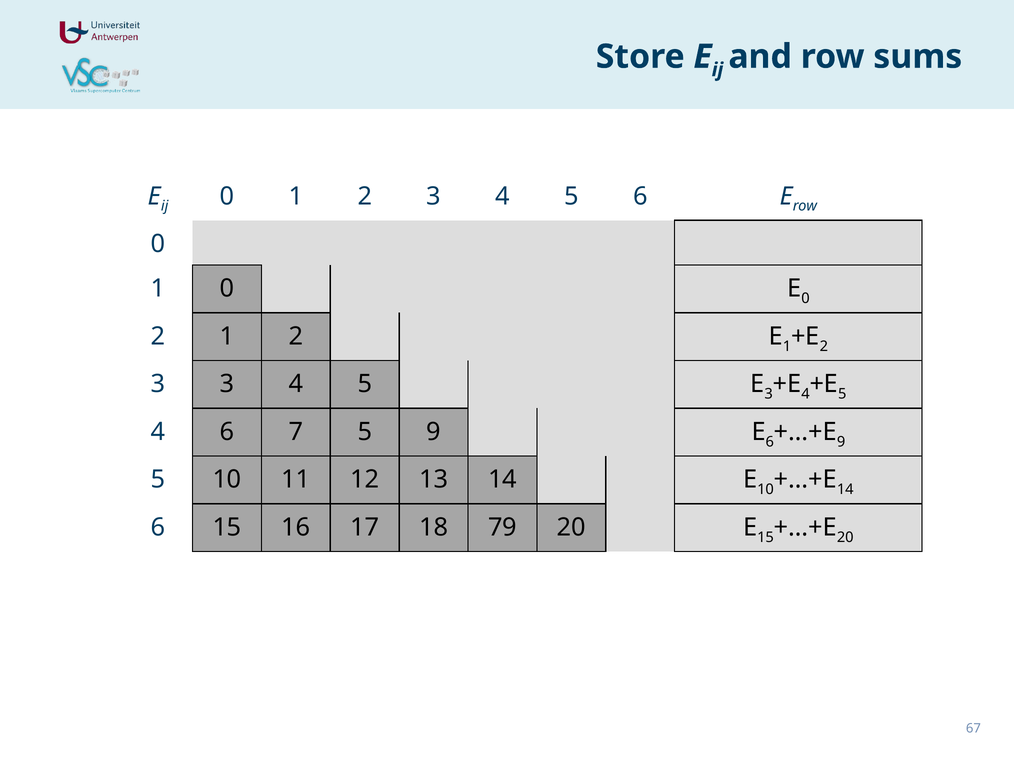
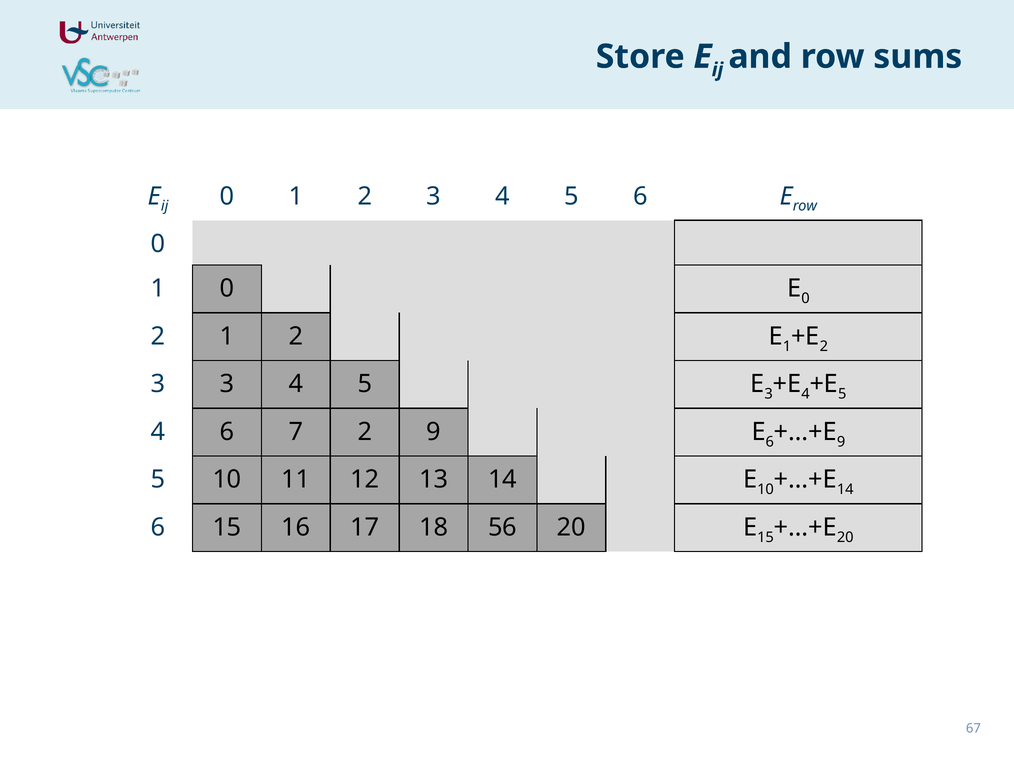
7 5: 5 -> 2 (365, 432)
79: 79 -> 56 (503, 528)
